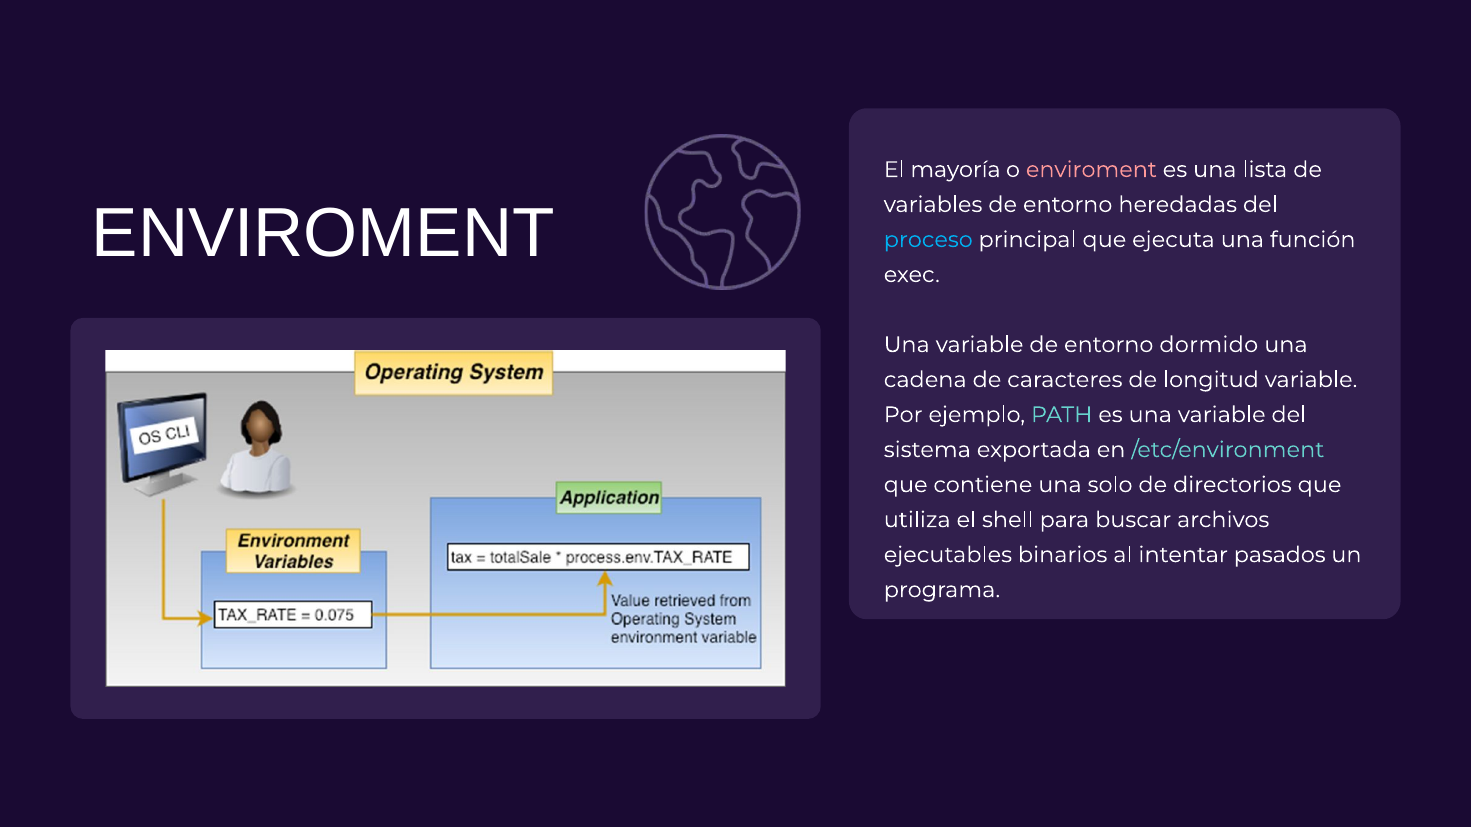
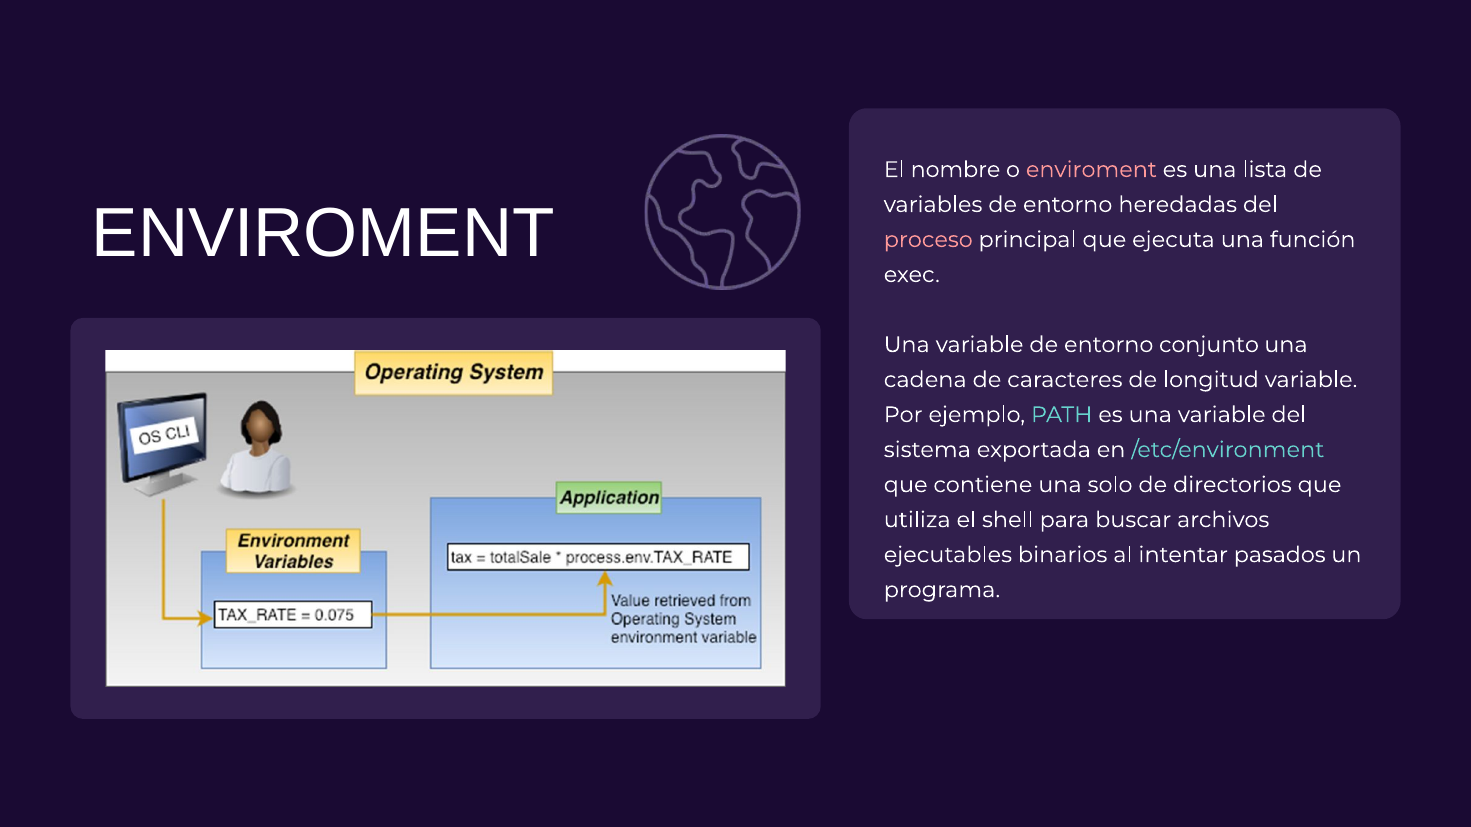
mayoría: mayoría -> nombre (955, 170)
proceso colour: light blue -> pink (928, 240)
dormido: dormido -> conjunto (1209, 345)
